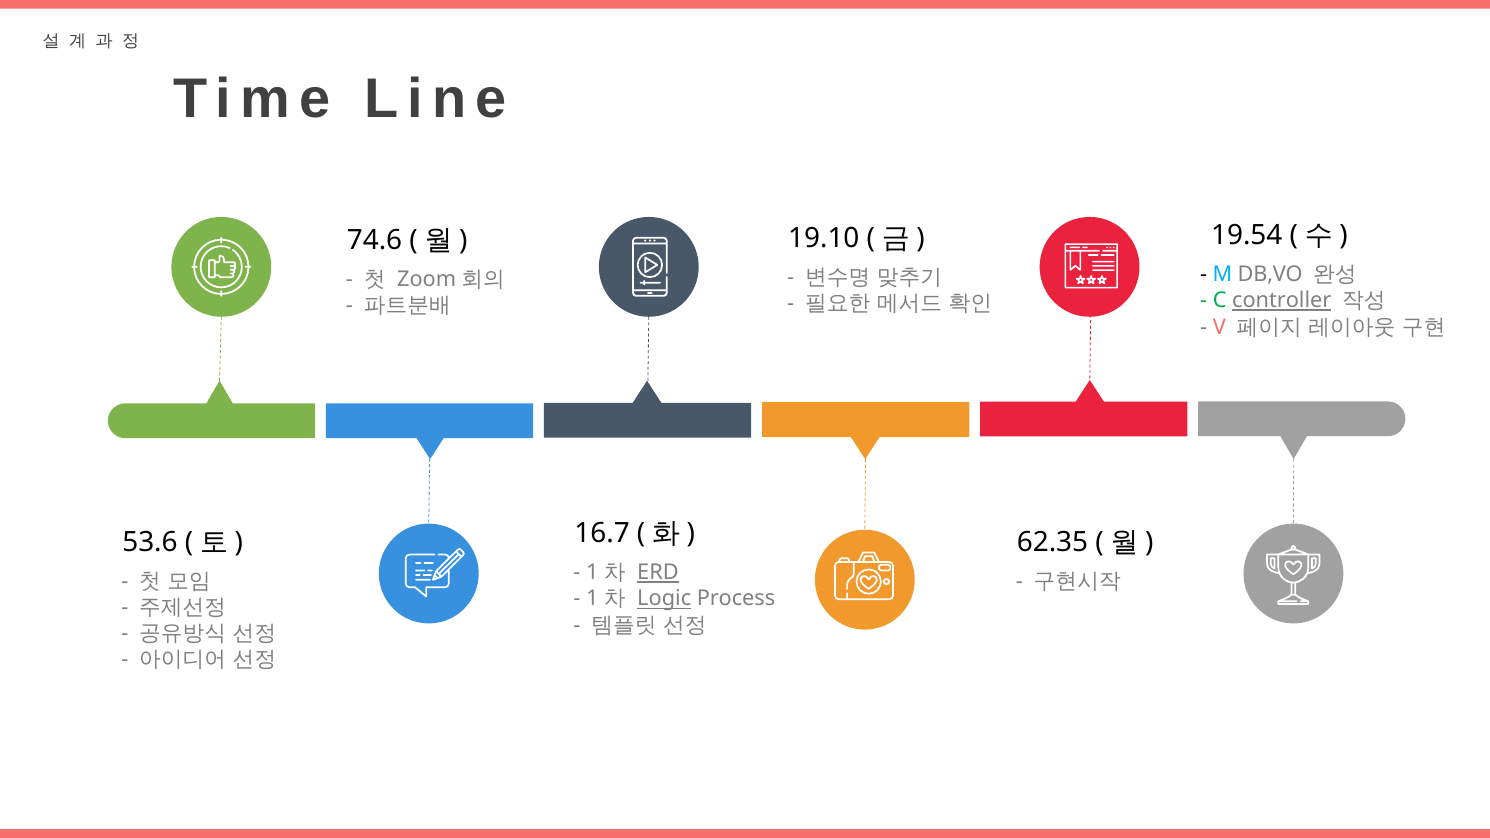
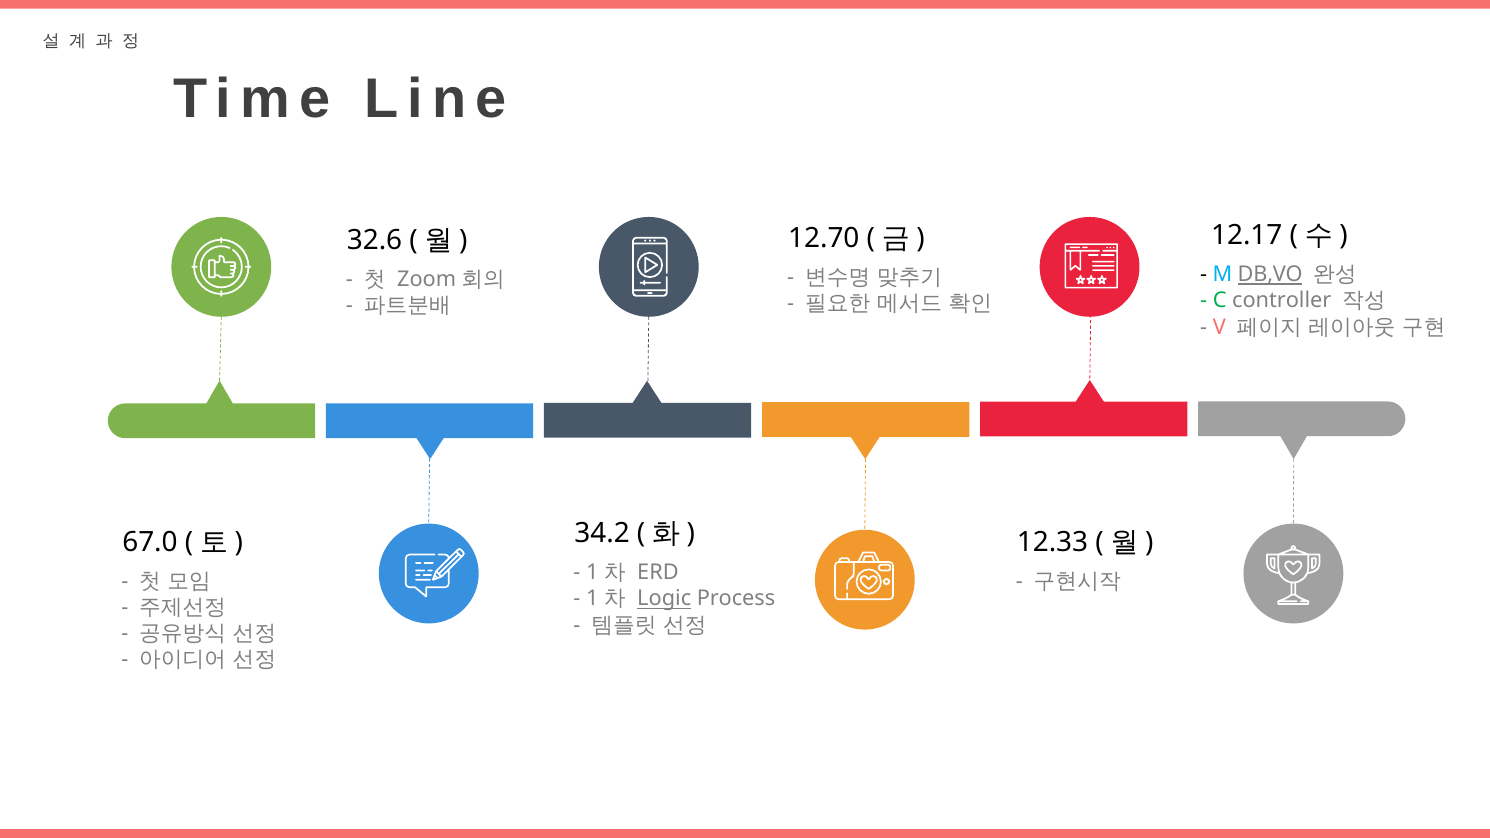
19.54: 19.54 -> 12.17 (1247, 236)
19.10: 19.10 -> 12.70 (824, 238)
74.6: 74.6 -> 32.6 (375, 240)
DB,VO underline: none -> present (1270, 275)
controller underline: present -> none (1282, 301)
16.7: 16.7 -> 34.2 (602, 534)
53.6: 53.6 -> 67.0 (150, 542)
62.35: 62.35 -> 12.33 (1052, 542)
ERD underline: present -> none (658, 573)
